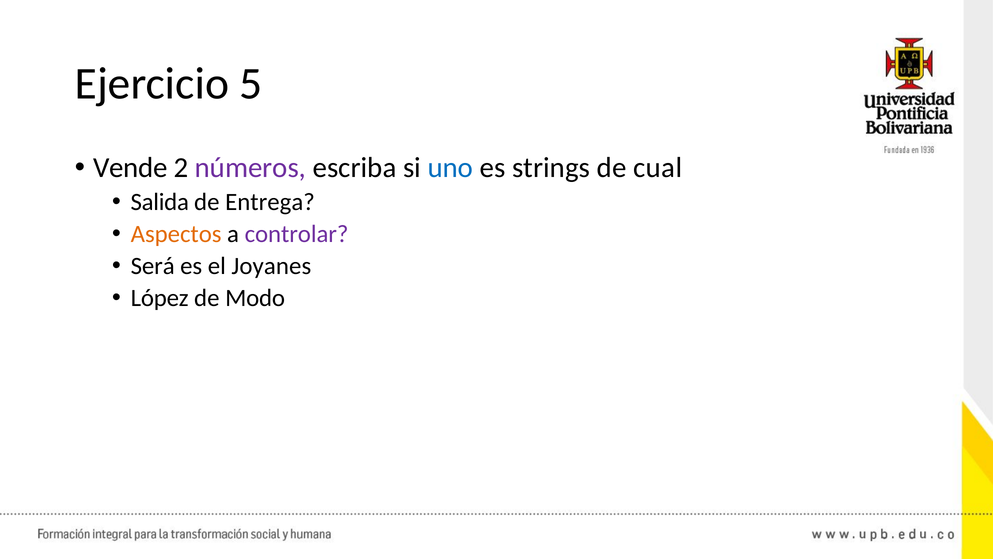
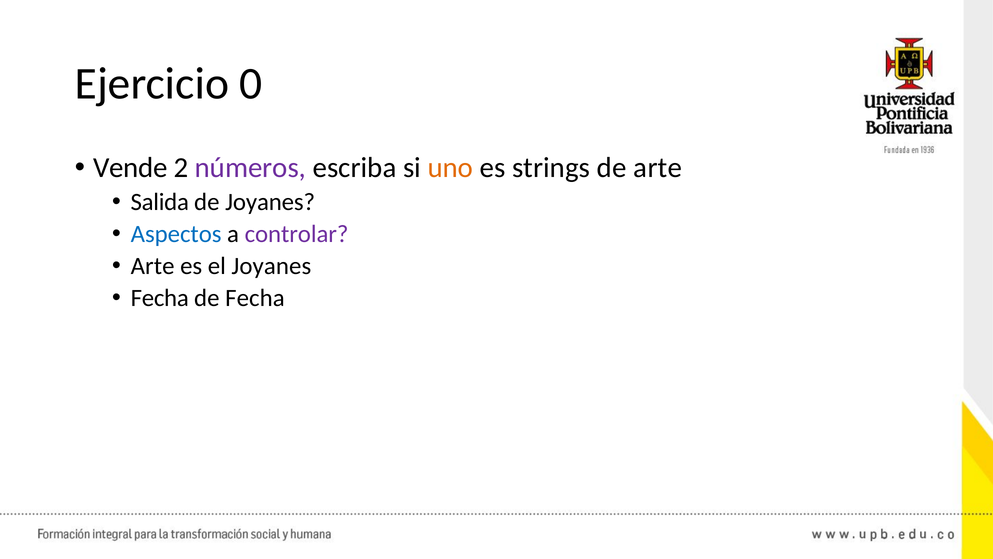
5: 5 -> 0 (251, 83)
uno colour: blue -> orange (450, 167)
de cual: cual -> arte (658, 167)
de Entrega: Entrega -> Joyanes (270, 202)
Aspectos colour: orange -> blue (176, 234)
Será: Será -> Arte (153, 266)
López: López -> Fecha (160, 298)
de Modo: Modo -> Fecha (255, 298)
